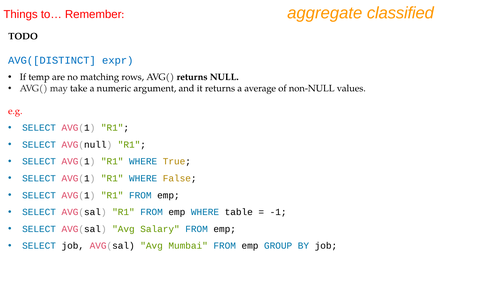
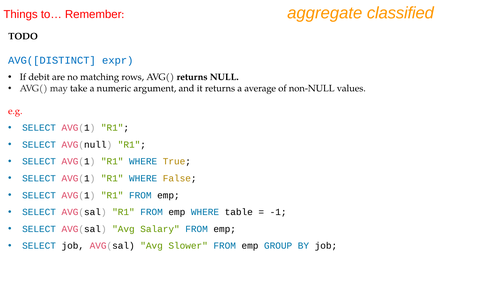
temp: temp -> debit (39, 77)
Mumbai: Mumbai -> Slower (188, 246)
